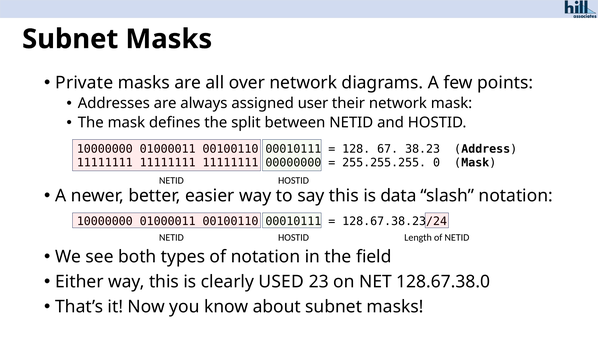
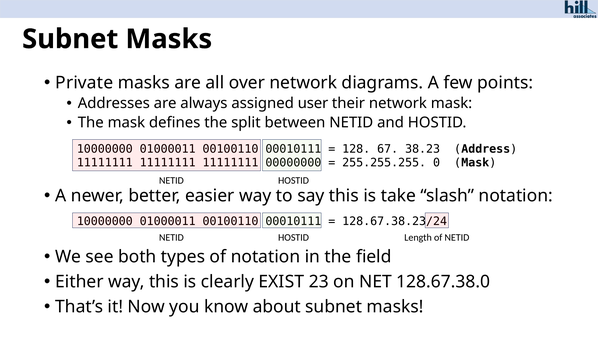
data: data -> take (398, 195)
USED: USED -> EXIST (281, 281)
